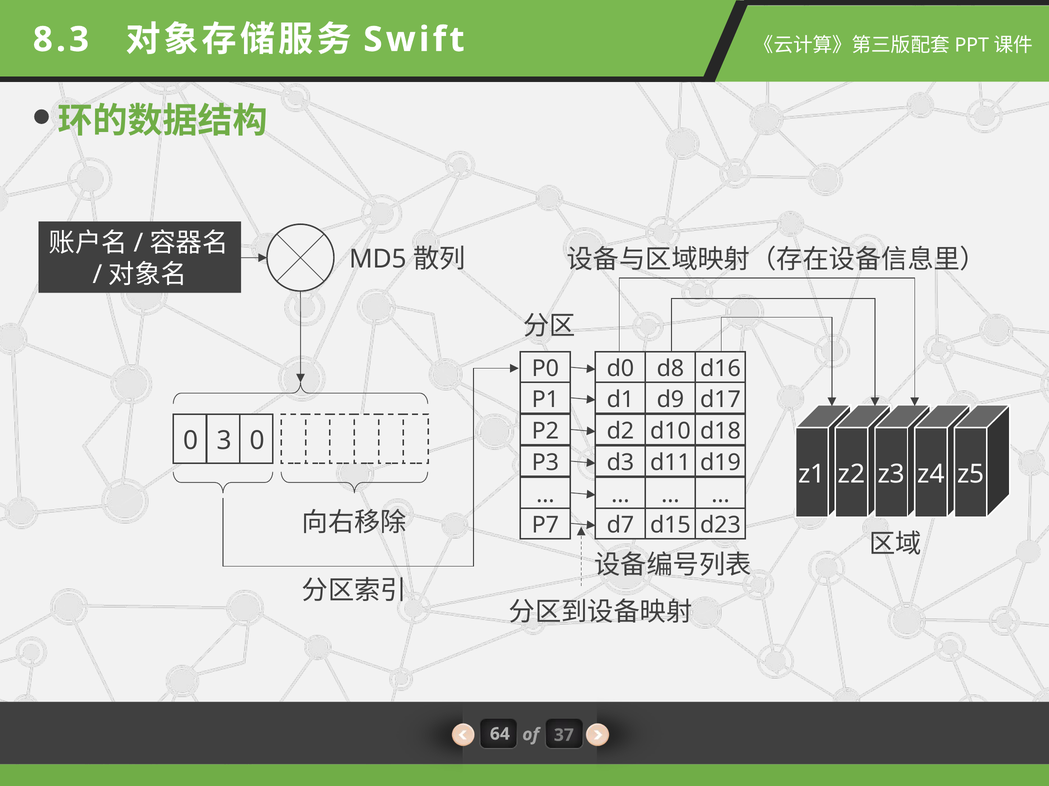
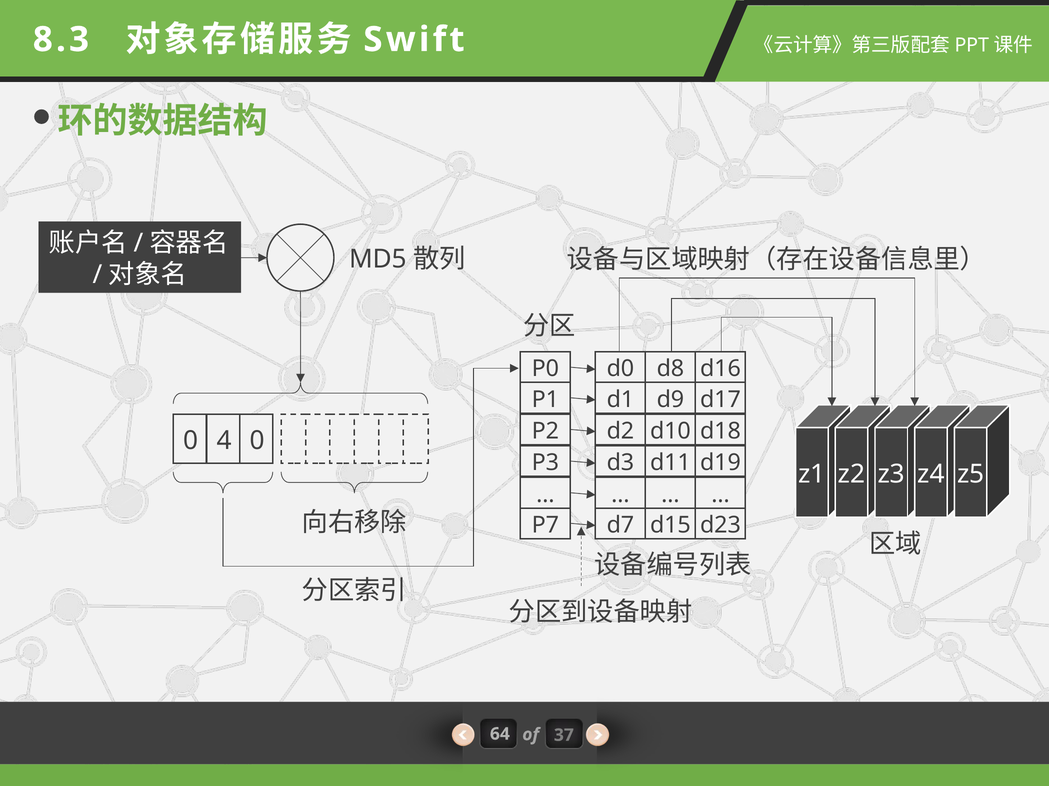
3: 3 -> 4 (224, 441)
